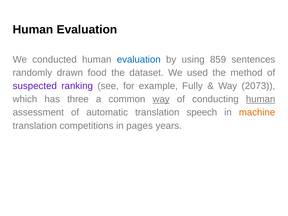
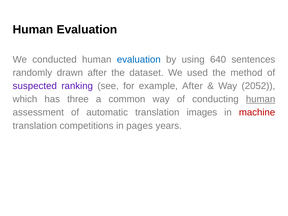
859: 859 -> 640 (218, 59)
drawn food: food -> after (97, 73)
example Fully: Fully -> After (192, 86)
2073: 2073 -> 2052 (258, 86)
way underline: present -> none (161, 99)
speech: speech -> images (202, 112)
machine colour: orange -> red (257, 112)
